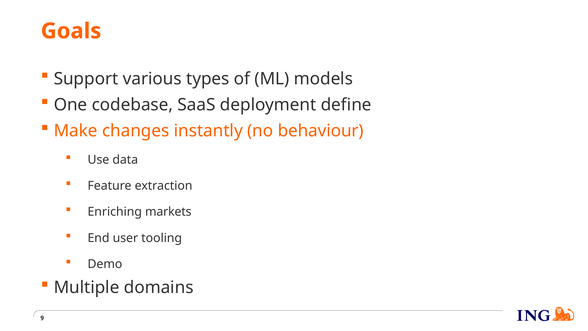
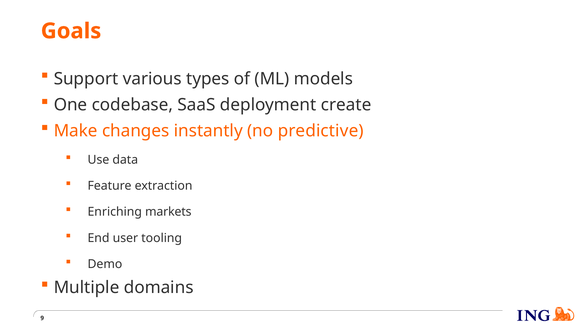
define: define -> create (346, 105)
behaviour: behaviour -> predictive (321, 131)
